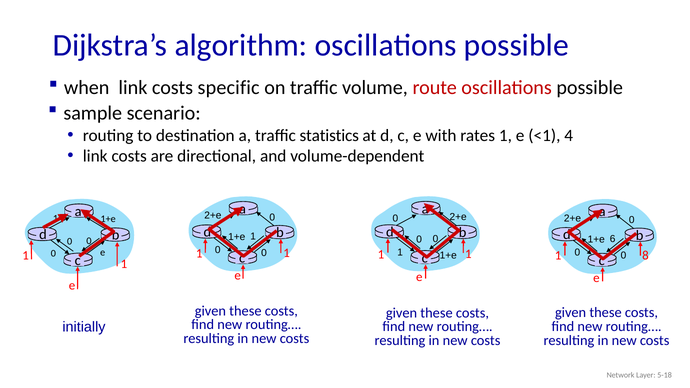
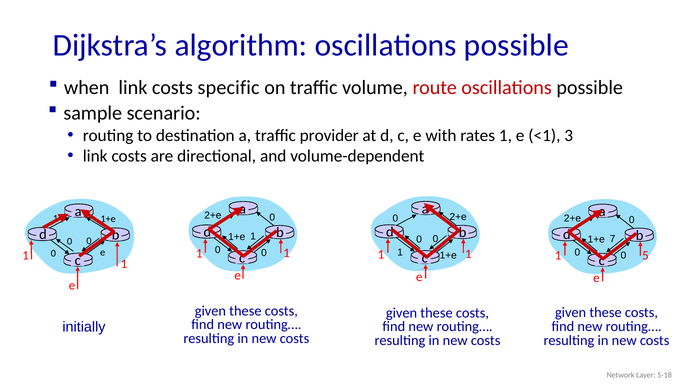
statistics: statistics -> provider (329, 136)
4: 4 -> 3 (569, 136)
6: 6 -> 7 (613, 239)
8: 8 -> 5 (645, 255)
